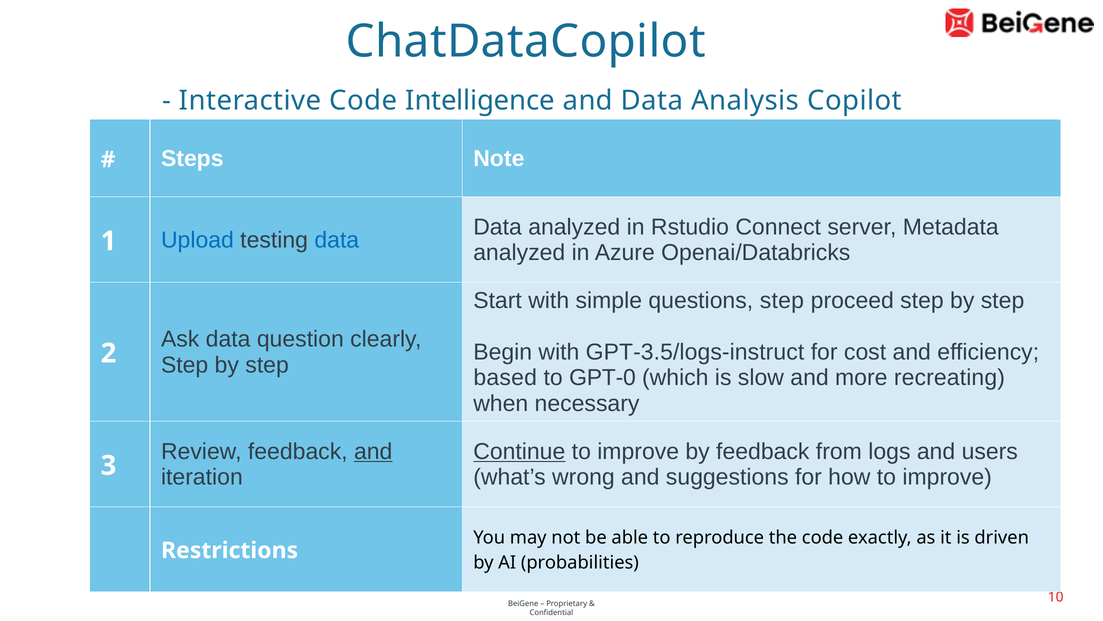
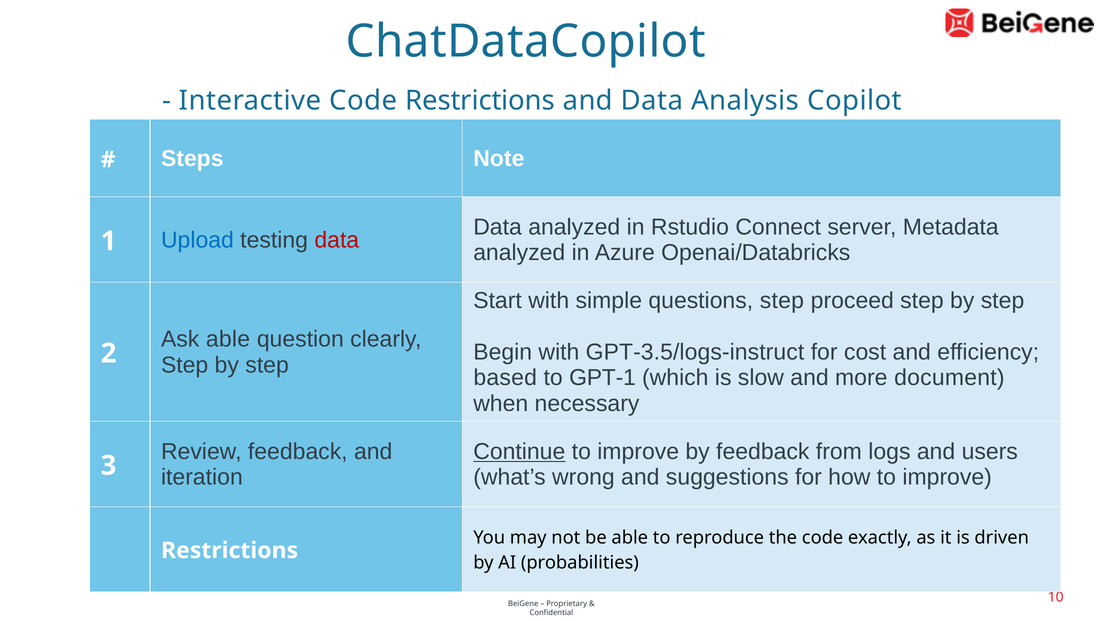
Code Intelligence: Intelligence -> Restrictions (480, 101)
data colour: blue -> red (337, 240)
Ask data: data -> able (228, 339)
GPT-0: GPT-0 -> GPT-1 (603, 377)
recreating: recreating -> document (949, 377)
and underline: present -> none (373, 451)
